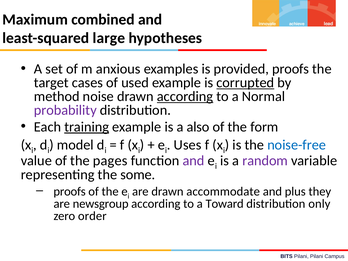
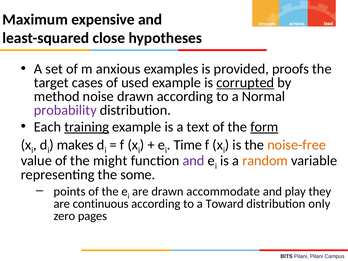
combined: combined -> expensive (103, 20)
large: large -> close (109, 38)
according underline: present -> none (185, 96)
also: also -> text (198, 127)
form underline: none -> present (264, 127)
model: model -> makes (75, 145)
Uses: Uses -> Time (188, 145)
noise-free colour: blue -> orange (297, 145)
pages: pages -> might (110, 161)
random colour: purple -> orange (265, 161)
proofs: proofs -> points (69, 192)
plus: plus -> play (295, 192)
newsgroup: newsgroup -> continuous (101, 204)
order: order -> pages (92, 216)
